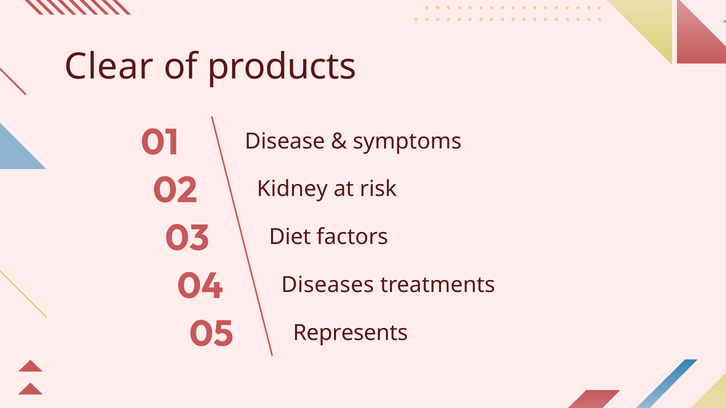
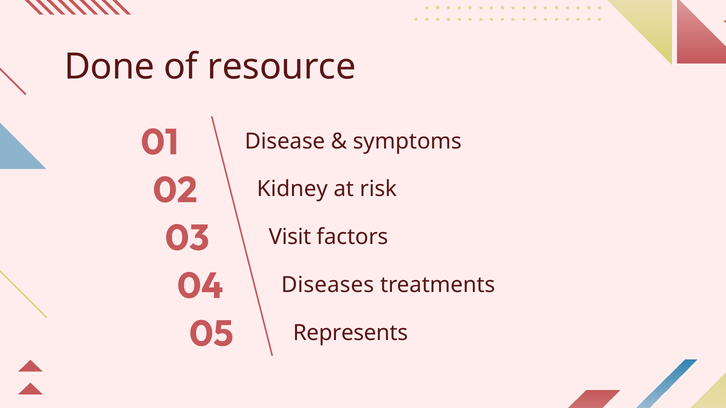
Clear: Clear -> Done (109, 67)
products: products -> resource (282, 67)
Diet: Diet -> Visit (290, 237)
